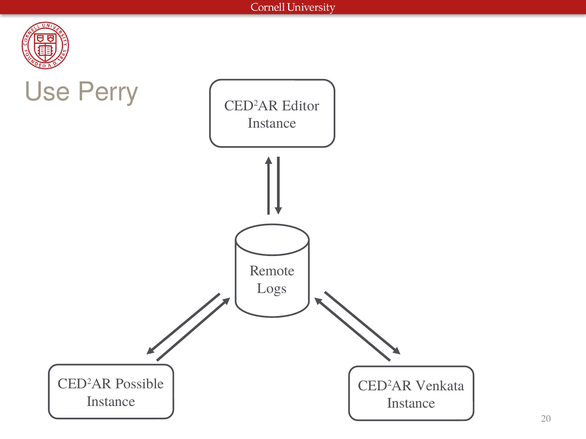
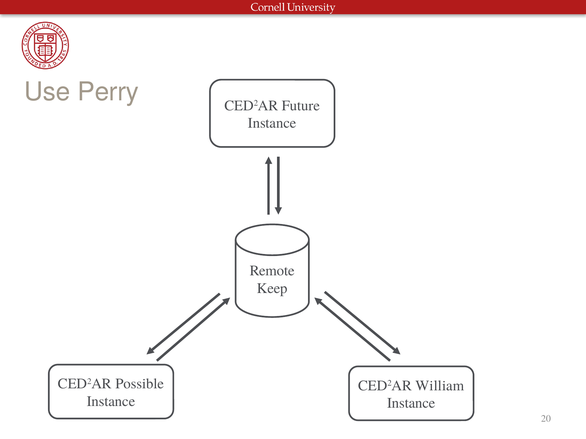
Editor: Editor -> Future (301, 106)
Logs: Logs -> Keep (272, 289)
Venkata: Venkata -> William (440, 386)
